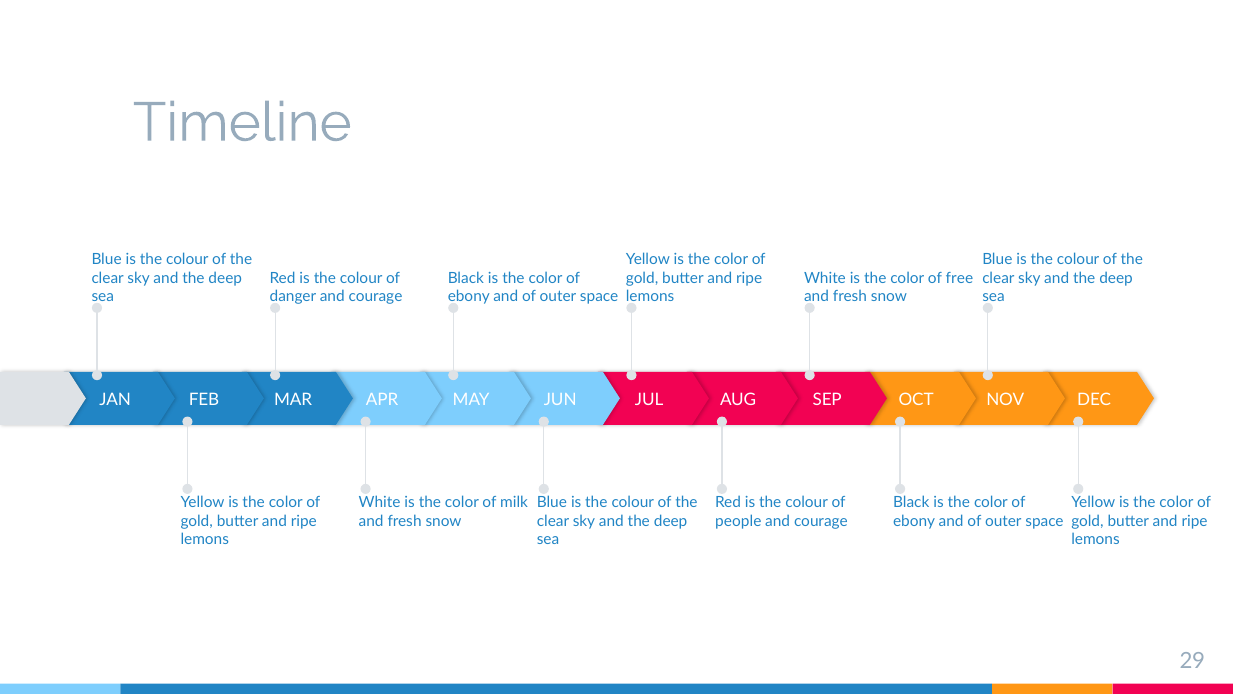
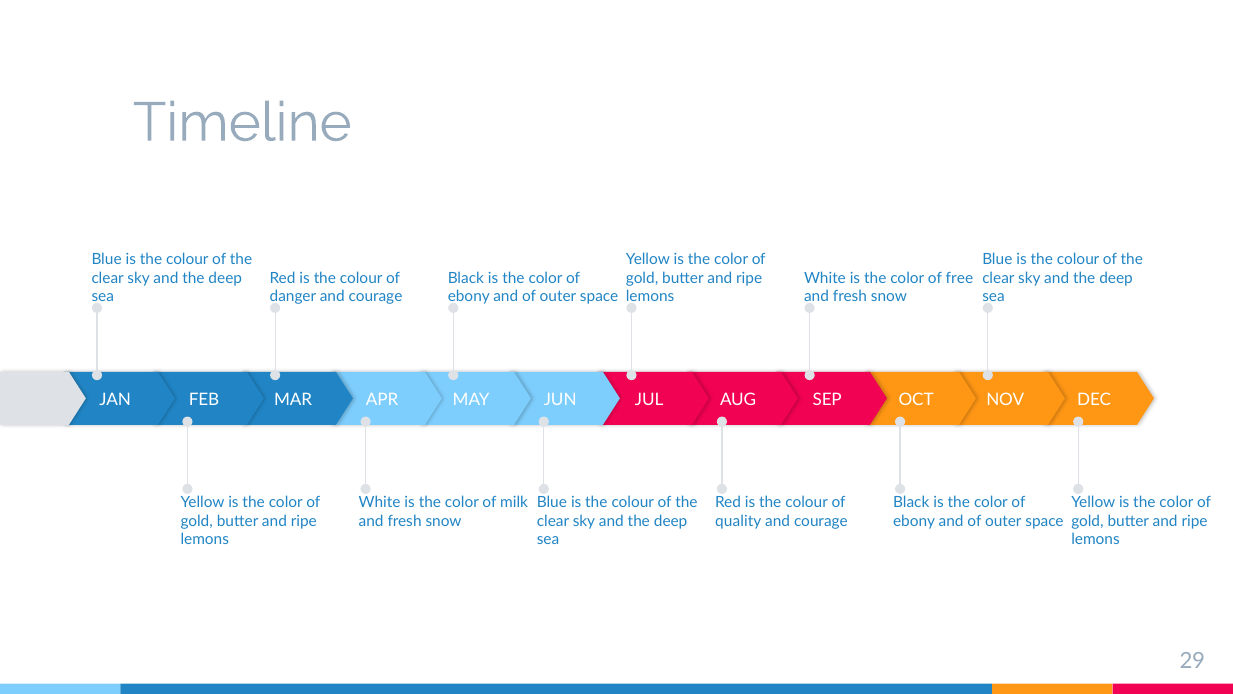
people: people -> quality (738, 521)
